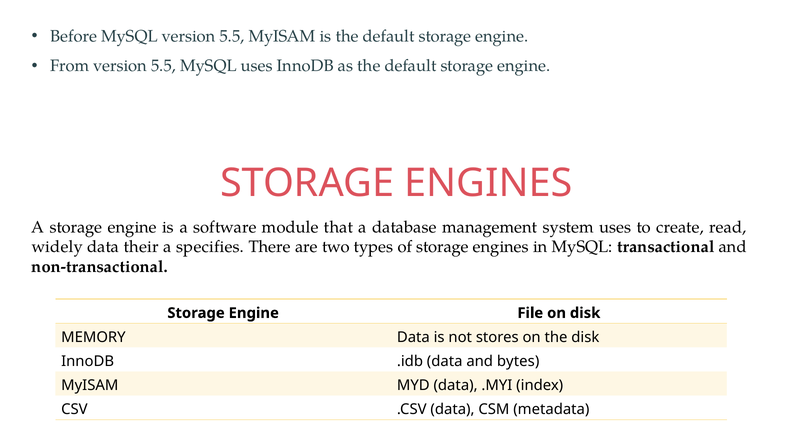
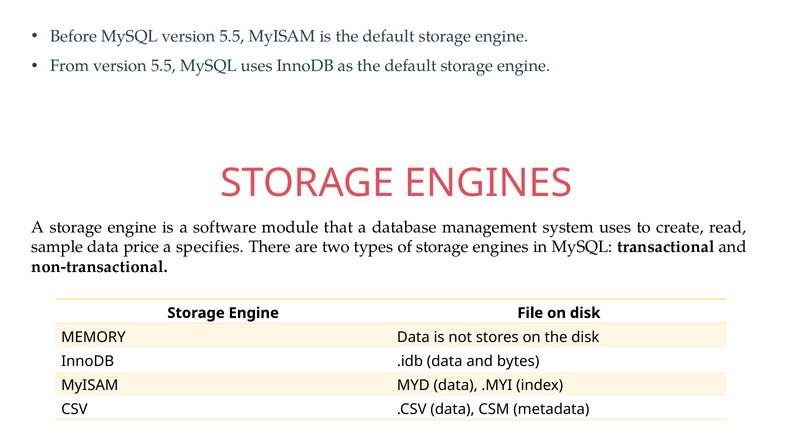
widely: widely -> sample (57, 247)
their: their -> price (141, 247)
